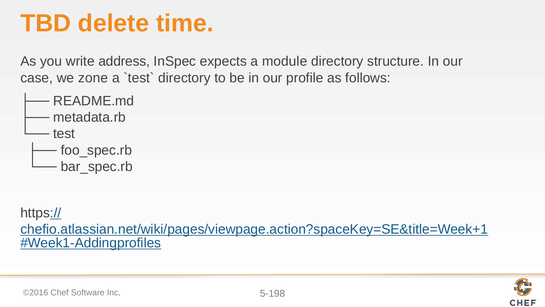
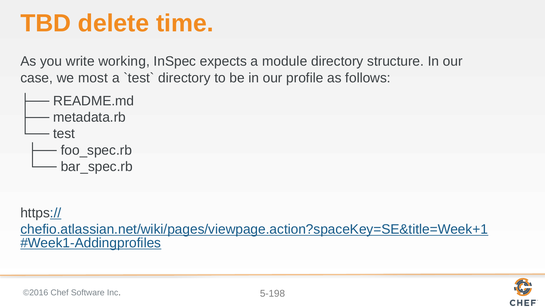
address: address -> working (124, 61)
zone: zone -> most (93, 78)
